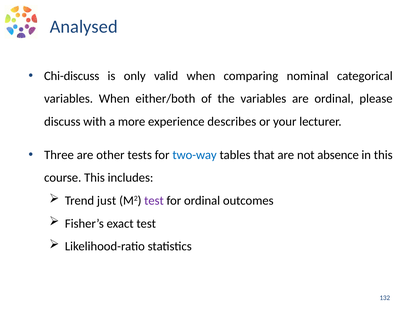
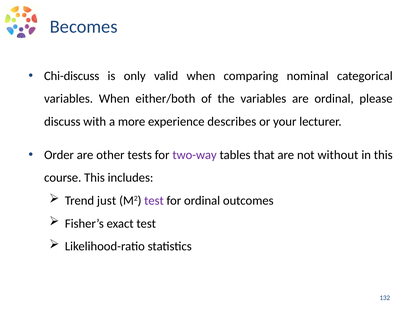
Analysed: Analysed -> Becomes (84, 27)
Three: Three -> Order (59, 155)
two-way colour: blue -> purple (195, 155)
absence: absence -> without (338, 155)
